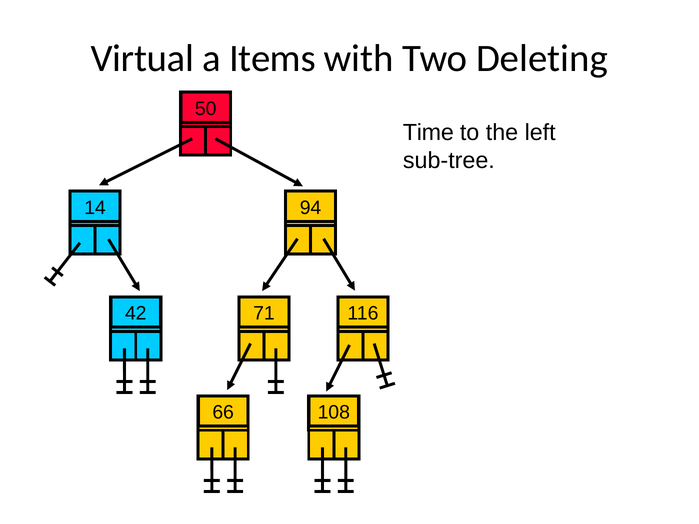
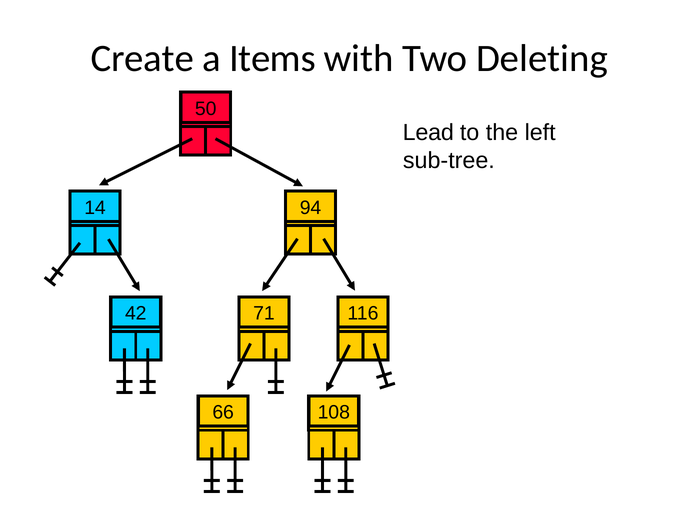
Virtual: Virtual -> Create (142, 59)
Time: Time -> Lead (428, 133)
